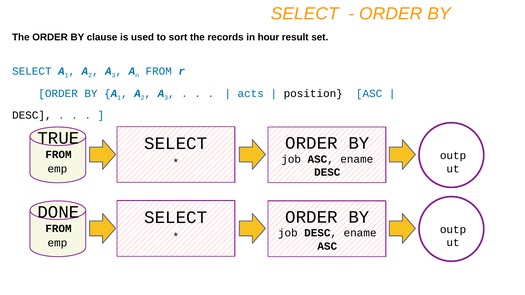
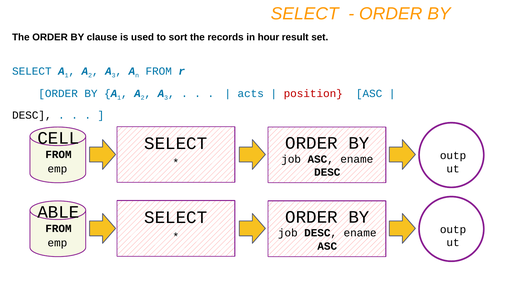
position colour: black -> red (313, 94)
TRUE: TRUE -> CELL (58, 138)
DONE: DONE -> ABLE (58, 212)
